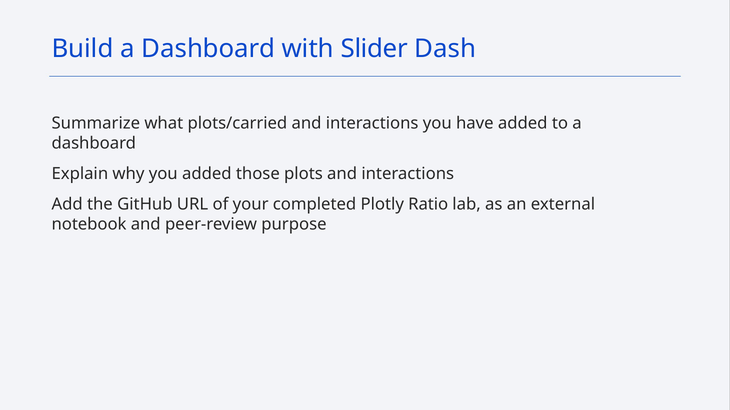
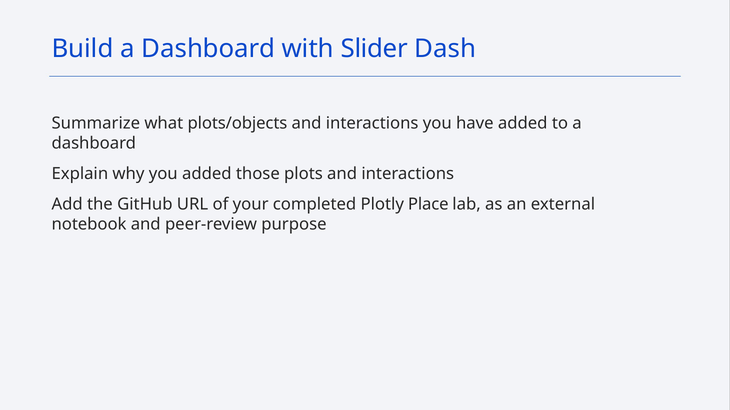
plots/carried: plots/carried -> plots/objects (237, 123)
Ratio: Ratio -> Place (428, 205)
